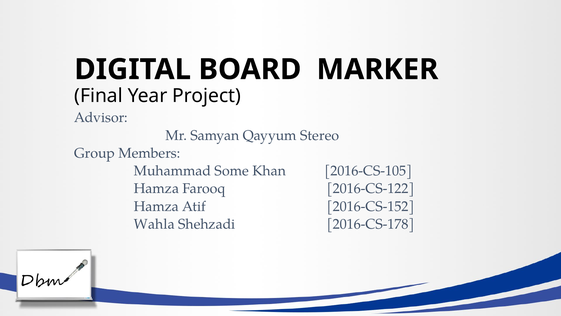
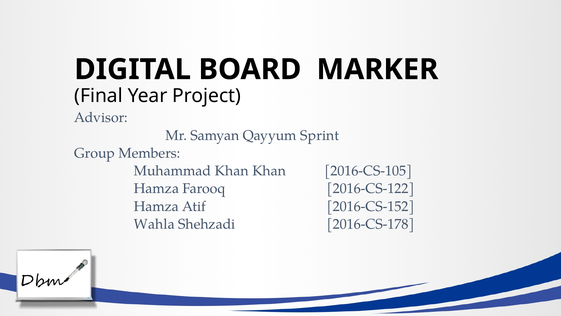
Stereo: Stereo -> Sprint (320, 135)
Muhammad Some: Some -> Khan (232, 171)
